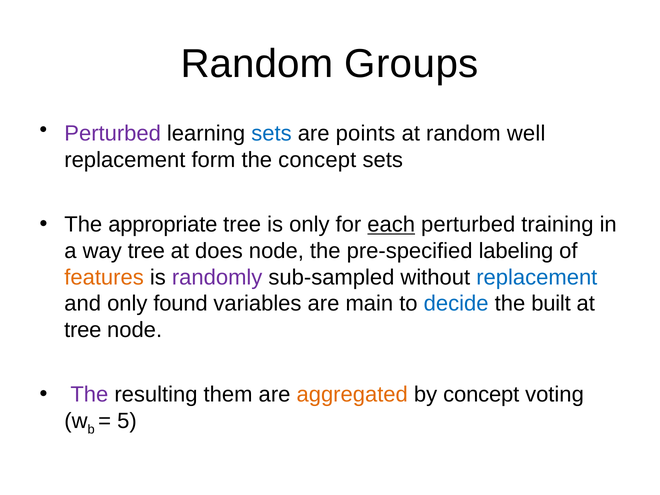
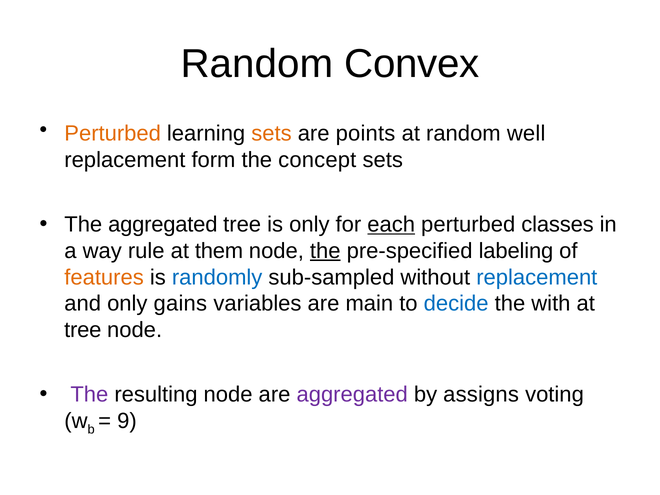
Groups: Groups -> Convex (412, 64)
Perturbed colour: purple -> orange (113, 134)
sets colour: blue -> orange (271, 134)
The appropriate: appropriate -> aggregated (163, 224)
training: training -> classes (558, 224)
way tree: tree -> rule (146, 251)
does: does -> them (219, 251)
the underline: none -> present (325, 251)
randomly colour: purple -> blue (217, 277)
found: found -> gains (180, 304)
built: built -> with (551, 304)
resulting them: them -> node (228, 395)
aggregated colour: orange -> purple (352, 395)
by concept: concept -> assigns (481, 395)
5: 5 -> 9 (127, 421)
